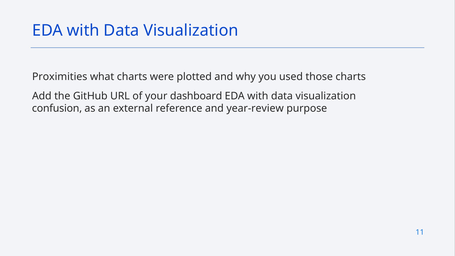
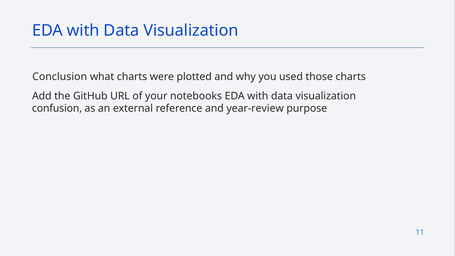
Proximities: Proximities -> Conclusion (60, 77)
dashboard: dashboard -> notebooks (196, 96)
